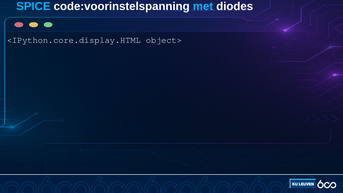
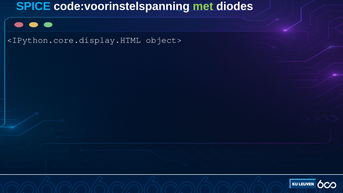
met colour: light blue -> light green (203, 6)
